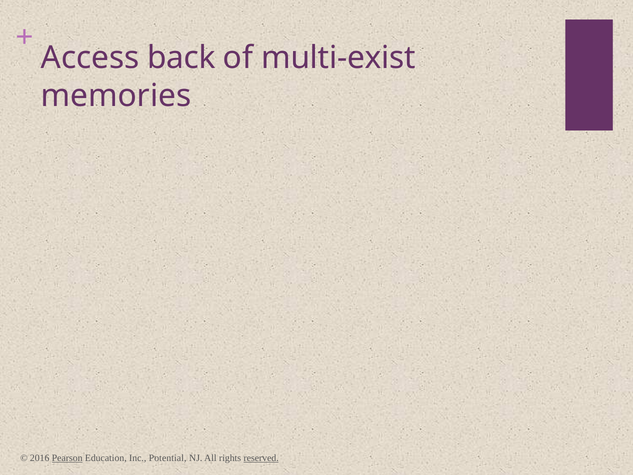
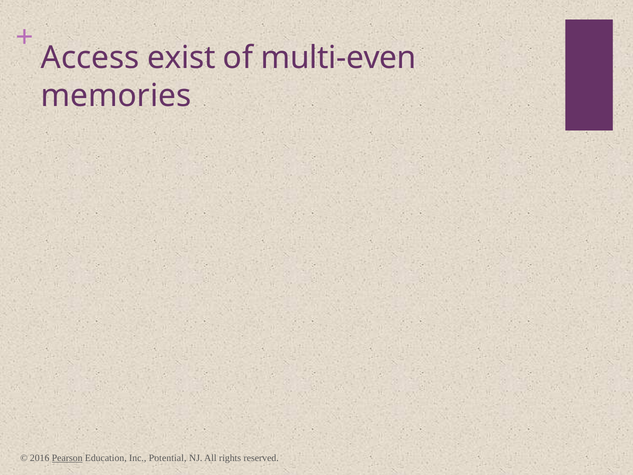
back: back -> exist (181, 58)
multi-exist: multi-exist -> multi-even (339, 58)
reserved underline: present -> none (261, 458)
